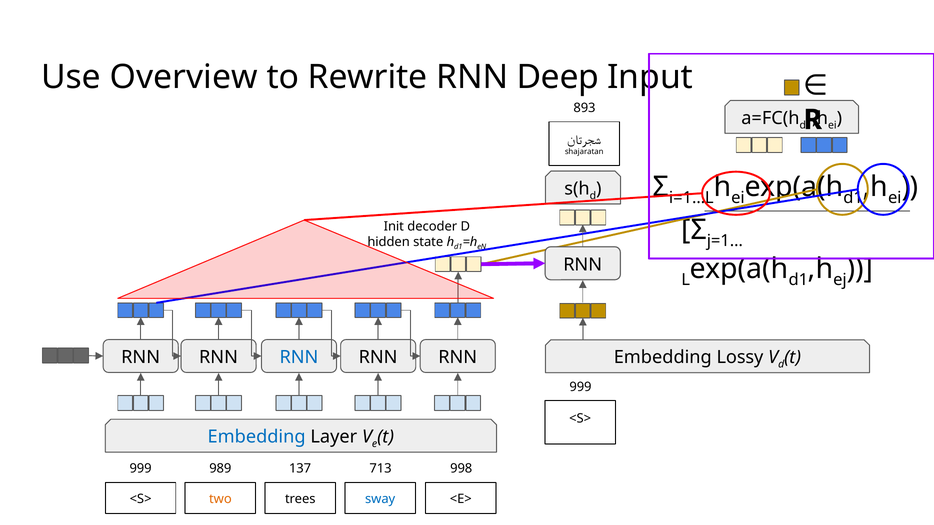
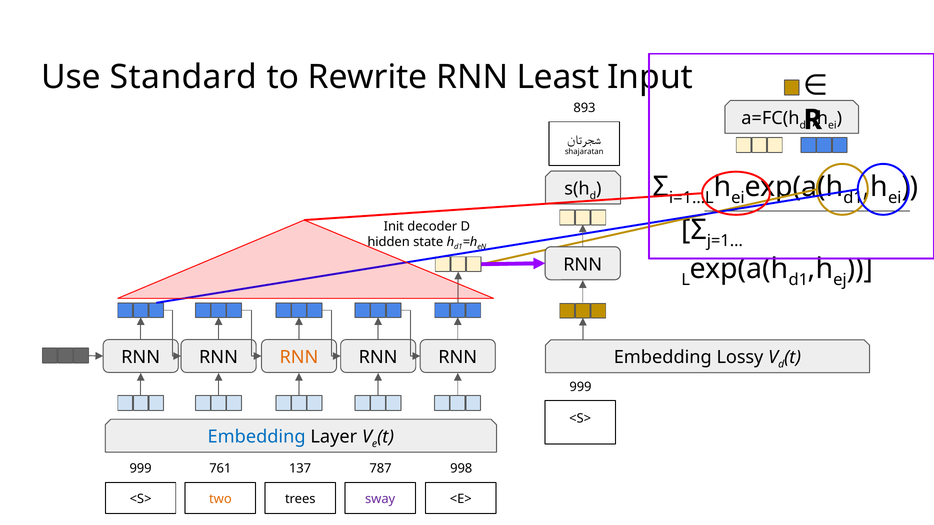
Overview: Overview -> Standard (184, 77)
Deep: Deep -> Least (558, 77)
RNN colour: blue -> orange (299, 358)
989: 989 -> 761 (220, 469)
713: 713 -> 787 (381, 469)
sway colour: blue -> purple (380, 499)
